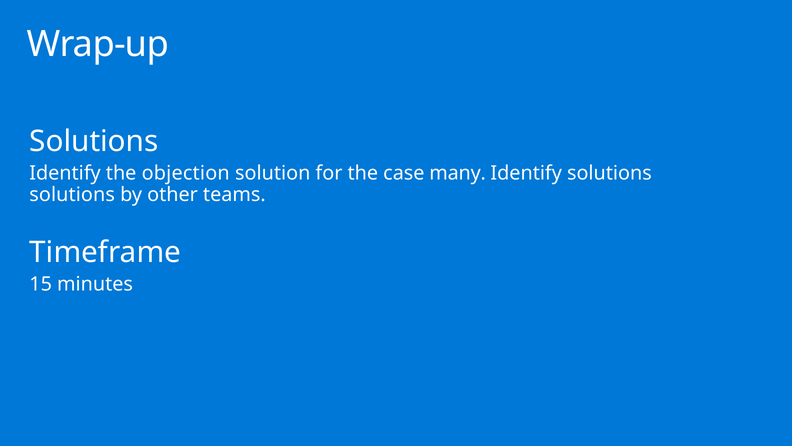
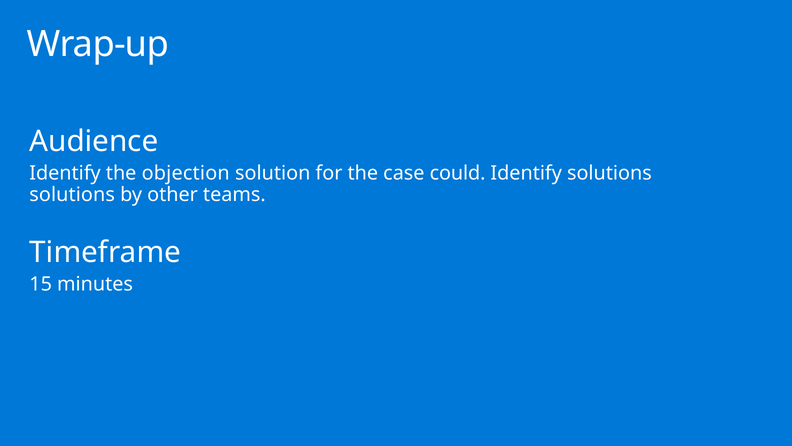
Solutions: Solutions -> Audience (94, 141)
many: many -> could (458, 173)
